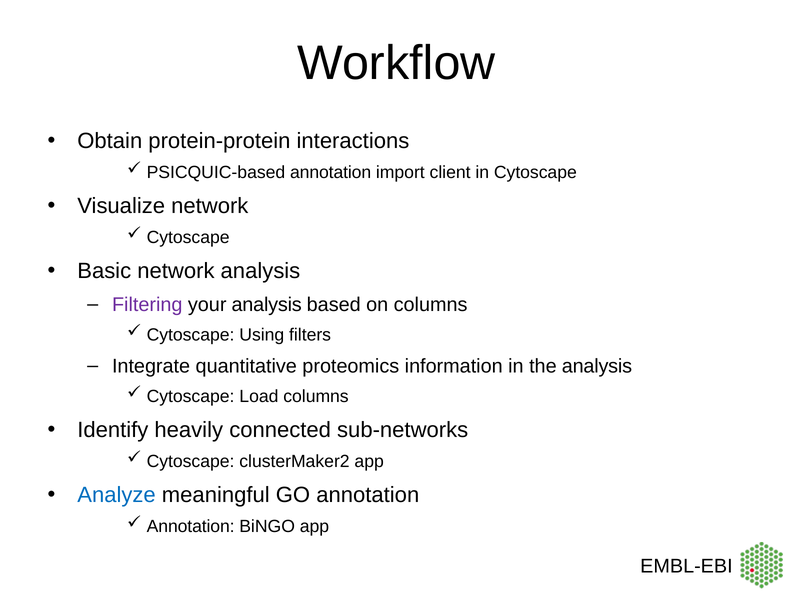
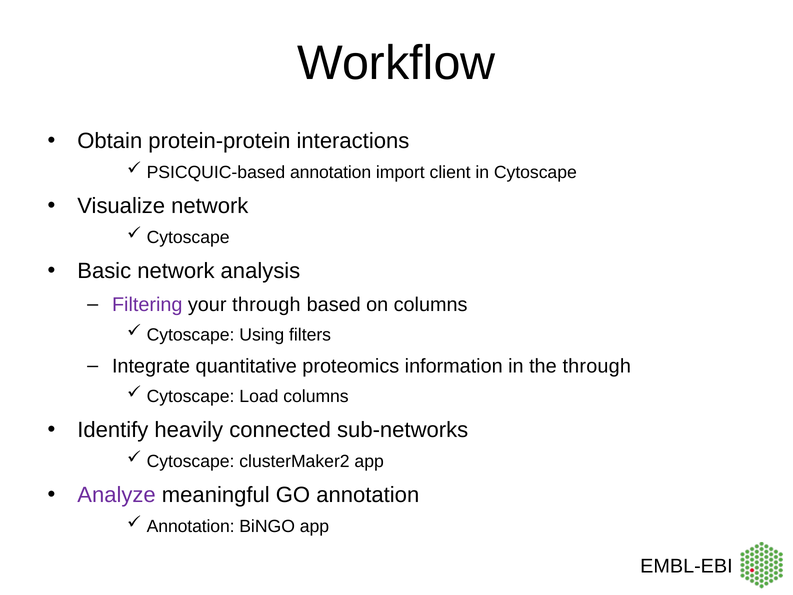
your analysis: analysis -> through (266, 305)
the analysis: analysis -> through (597, 366)
Analyze colour: blue -> purple (117, 495)
